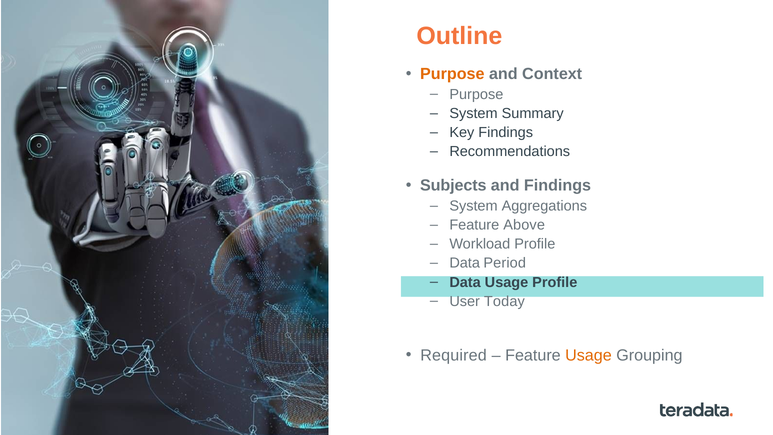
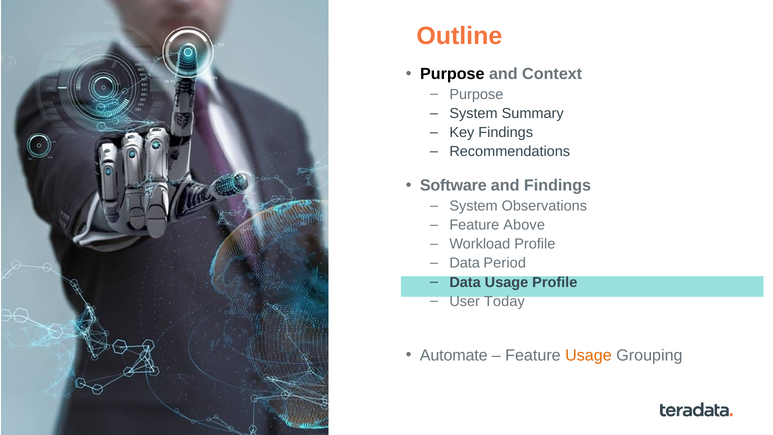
Purpose colour: orange -> black (452, 74)
Subjects: Subjects -> Software (453, 185)
Aggregations: Aggregations -> Observations (544, 206)
Required: Required -> Automate (454, 355)
